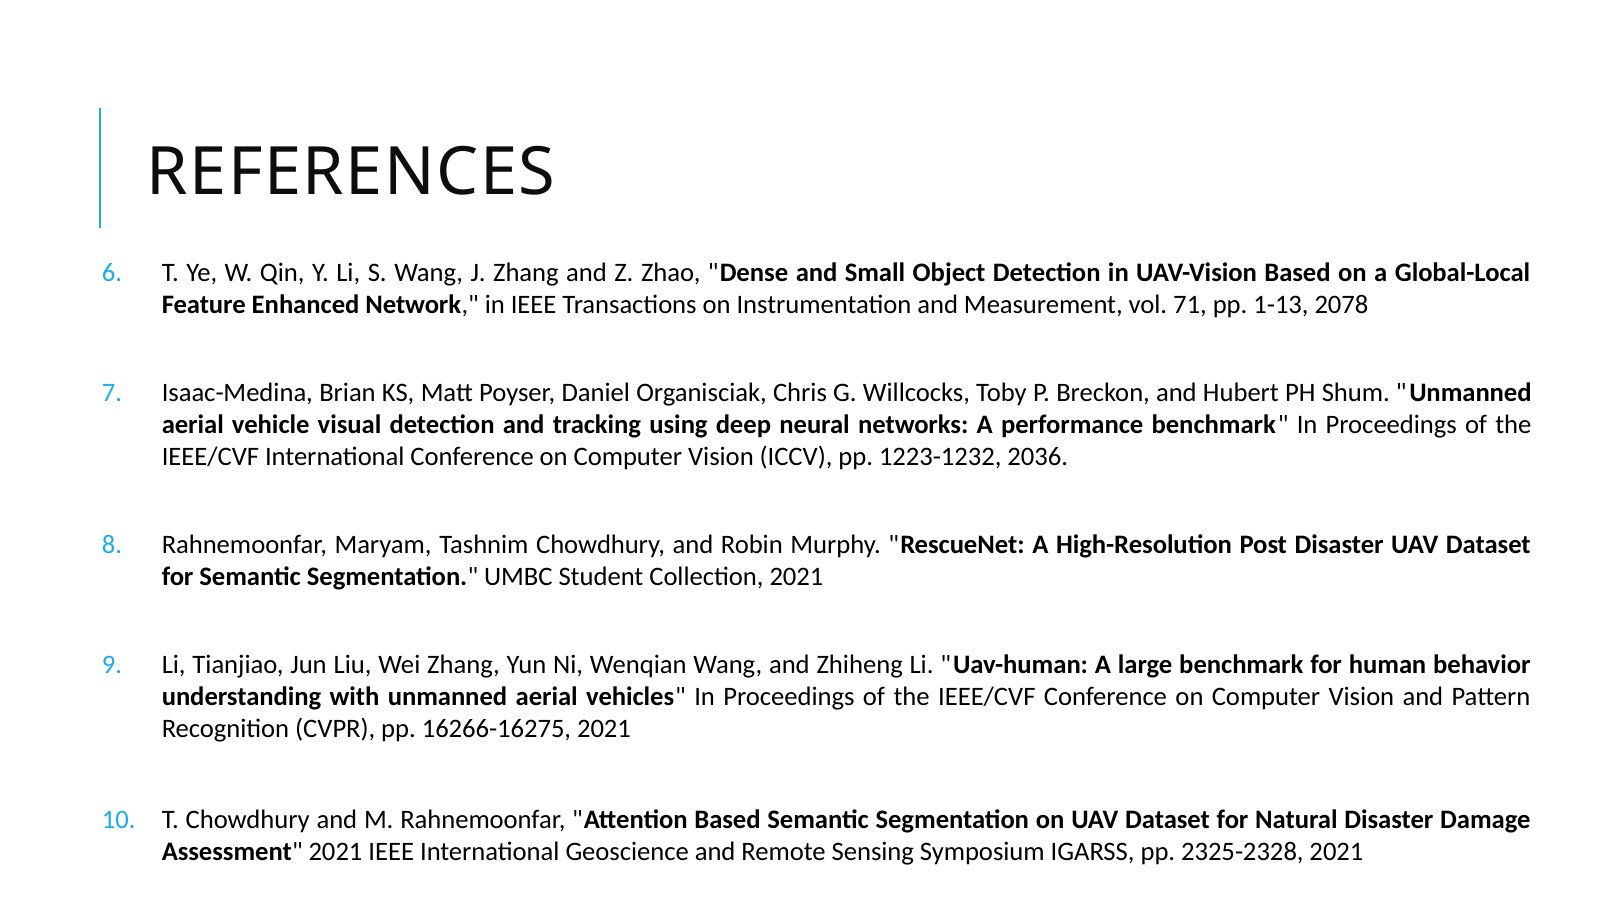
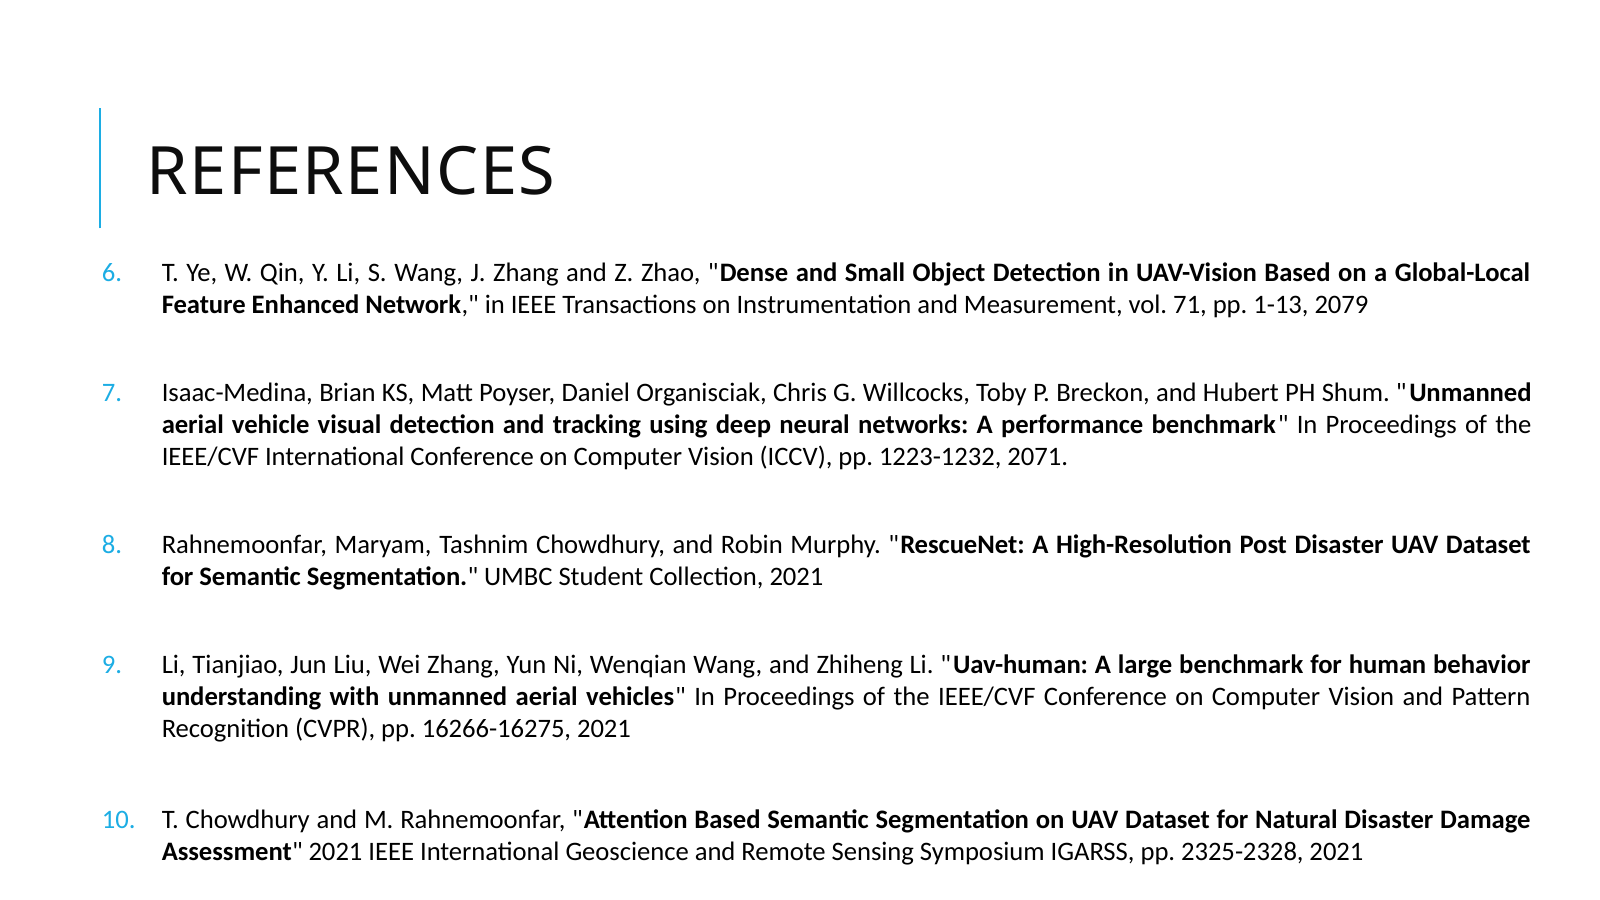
2078: 2078 -> 2079 (1341, 304)
2036: 2036 -> 2071 (1038, 456)
